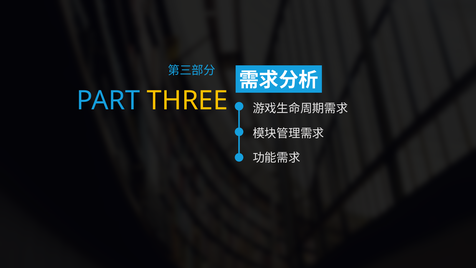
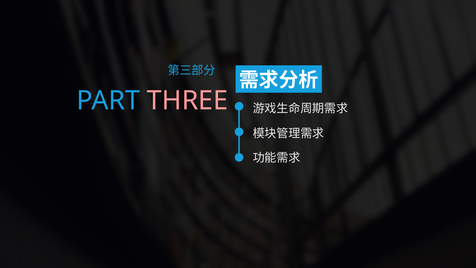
THREE colour: yellow -> pink (188, 101)
